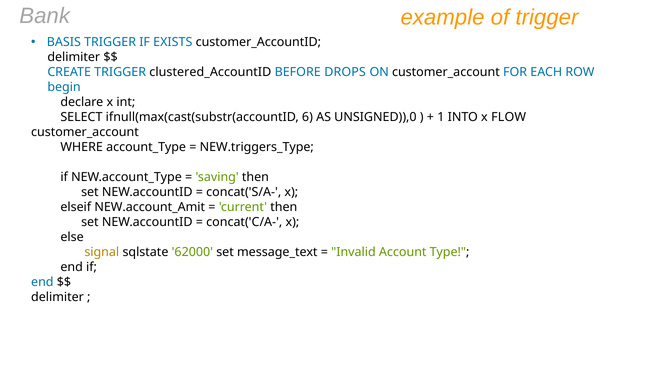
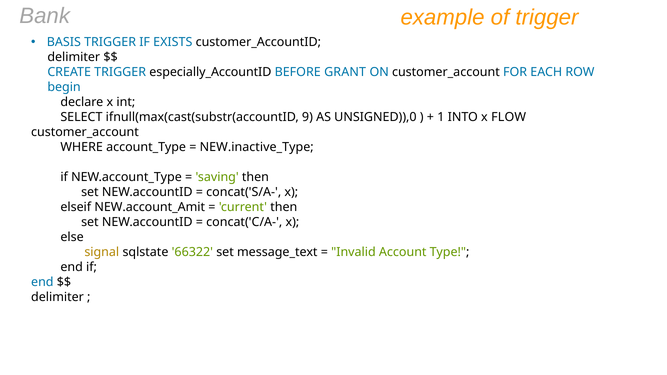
clustered_AccountID: clustered_AccountID -> especially_AccountID (210, 72)
DROPS: DROPS -> GRANT (345, 72)
6: 6 -> 9 (307, 117)
NEW.triggers_Type: NEW.triggers_Type -> NEW.inactive_Type (257, 147)
62000: 62000 -> 66322 (192, 252)
